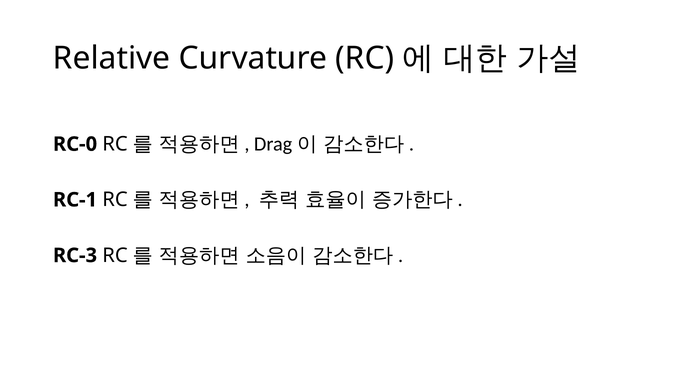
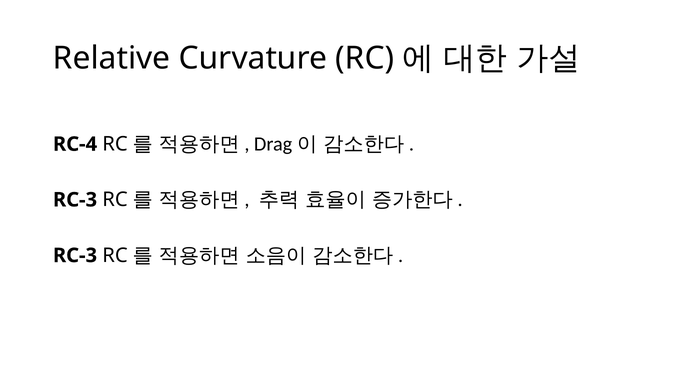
RC-0: RC-0 -> RC-4 (75, 144)
RC-1: RC-1 -> RC-3 (75, 200)
